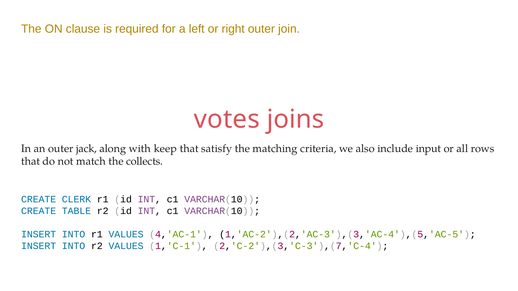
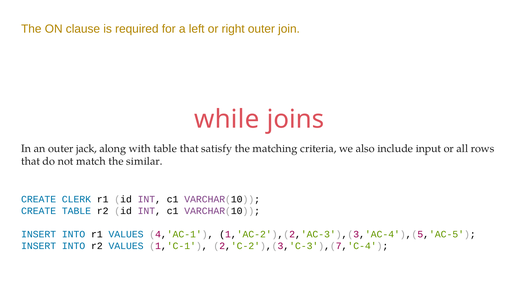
votes: votes -> while (227, 120)
with keep: keep -> table (165, 149)
collects: collects -> similar (144, 162)
